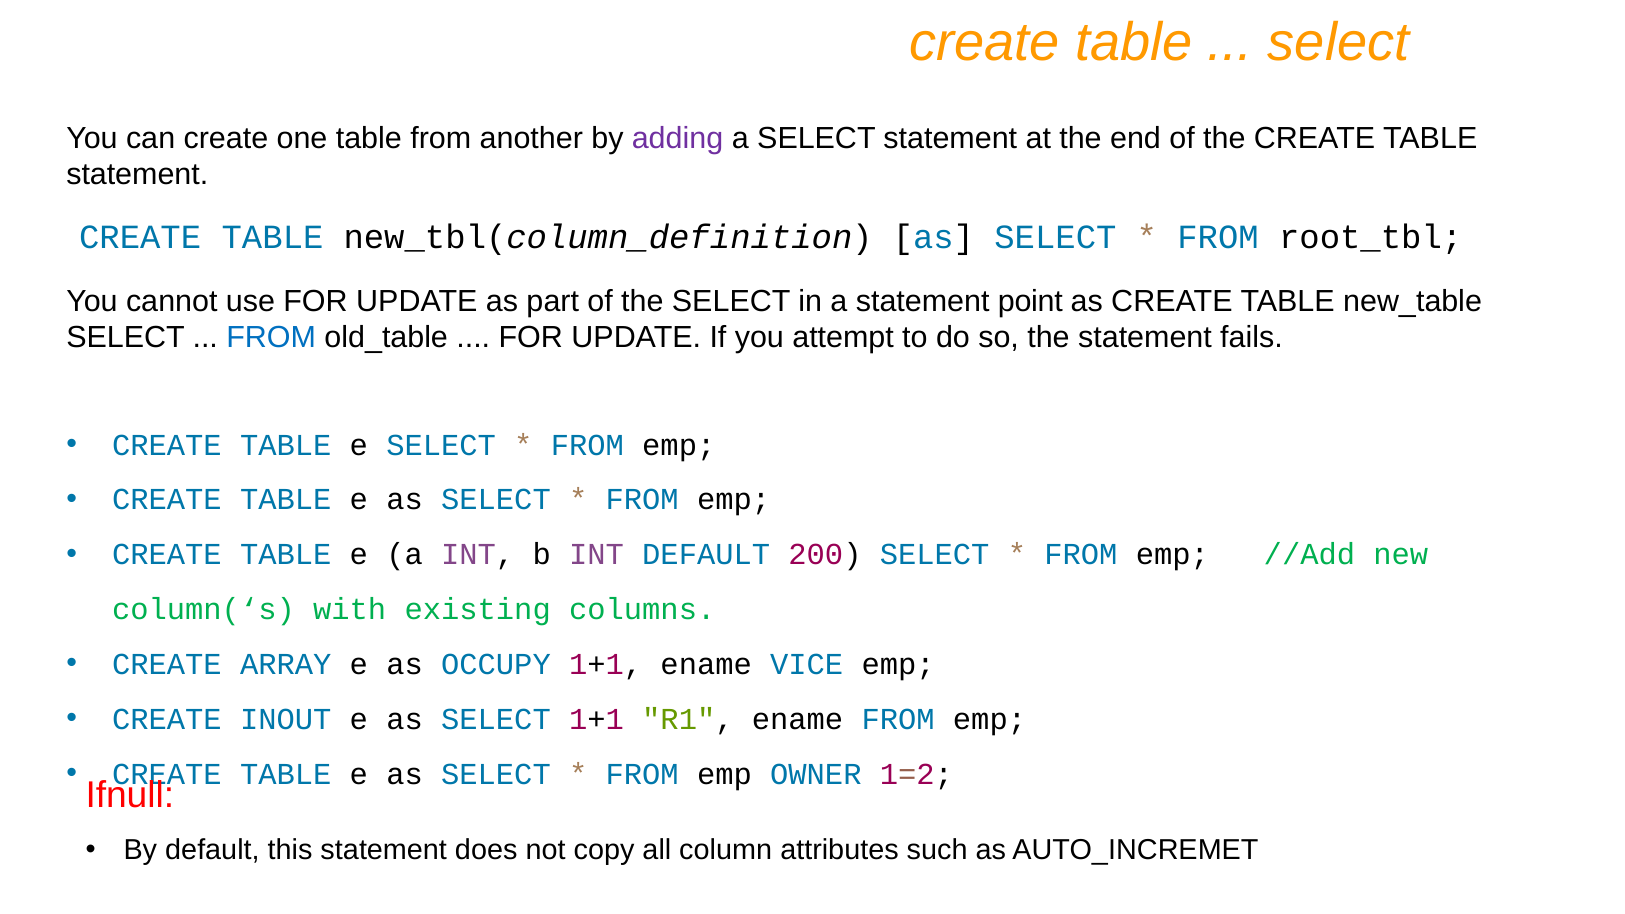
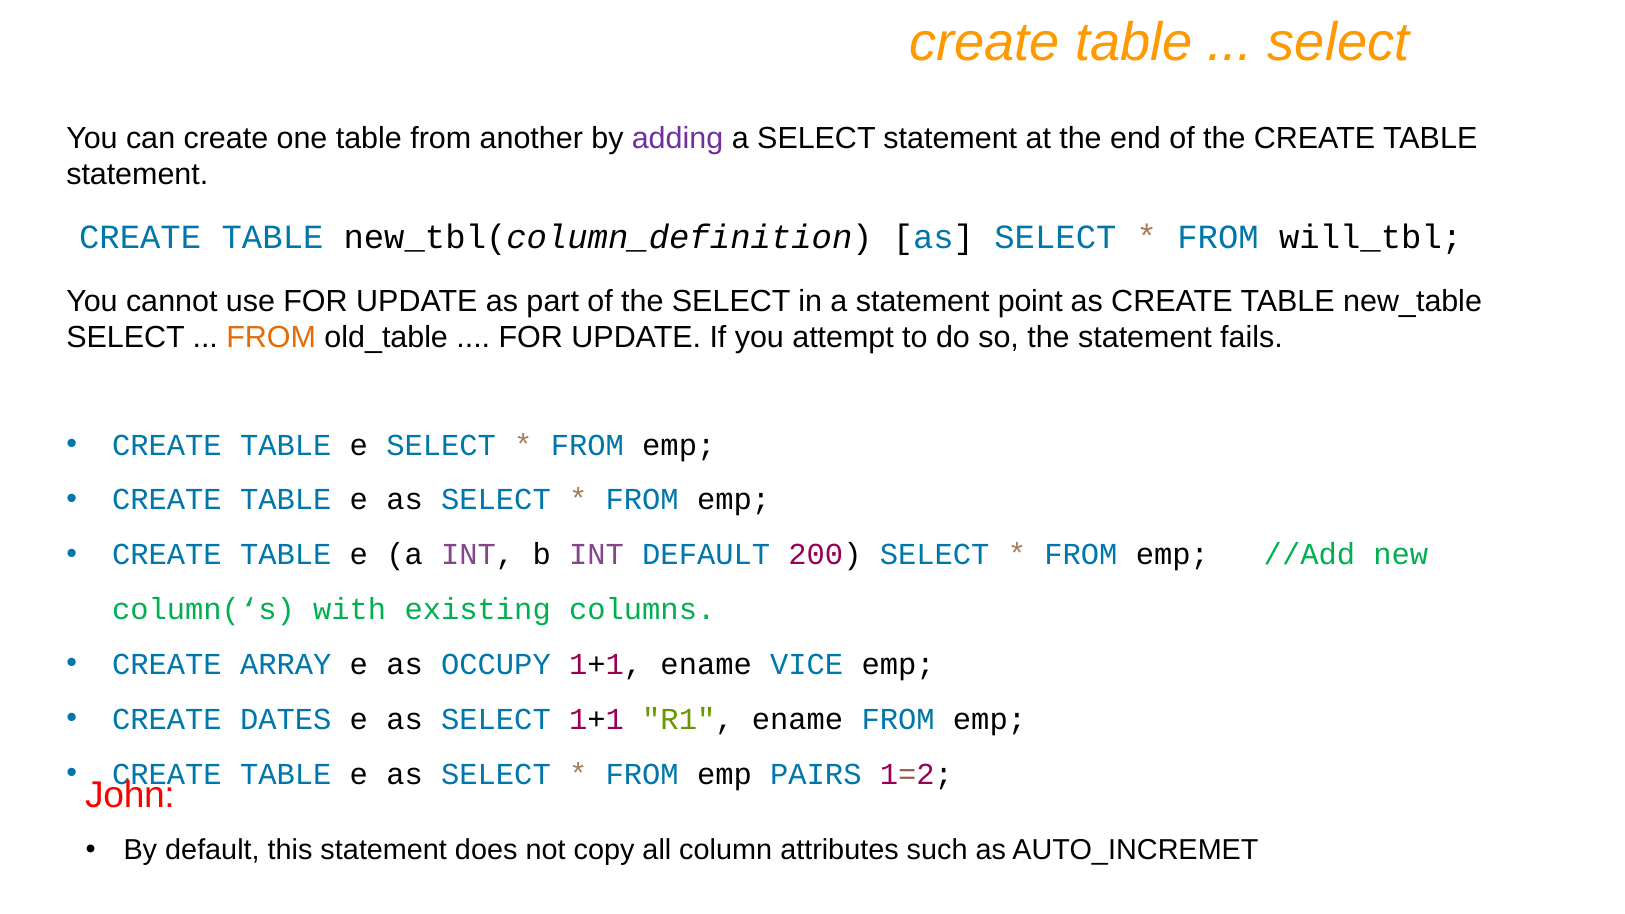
root_tbl: root_tbl -> will_tbl (1371, 237)
FROM colour: blue -> orange (271, 338)
INOUT: INOUT -> DATES (286, 719)
OWNER: OWNER -> PAIRS (816, 774)
Ifnull: Ifnull -> John (130, 795)
